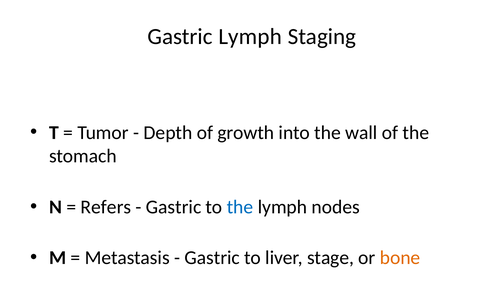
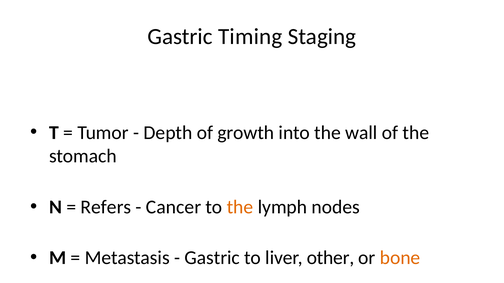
Gastric Lymph: Lymph -> Timing (250, 37)
Gastric: Gastric -> Cancer (174, 207)
the colour: blue -> orange (240, 207)
stage: stage -> other (331, 258)
